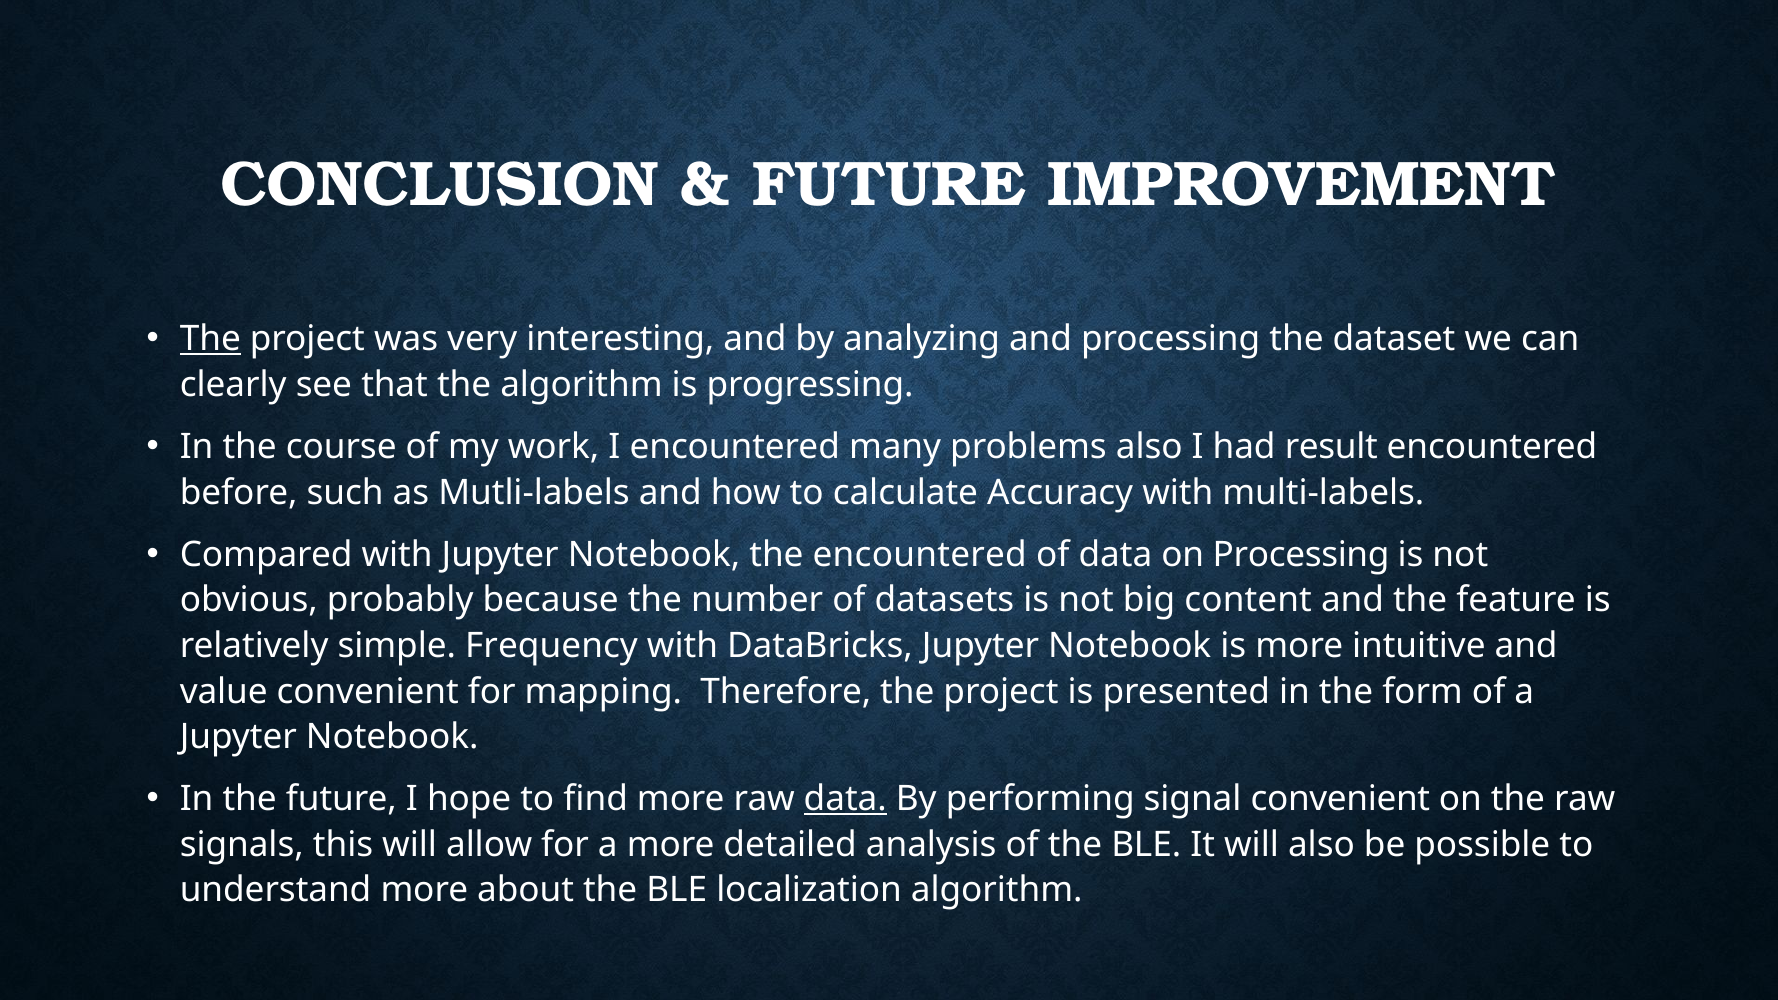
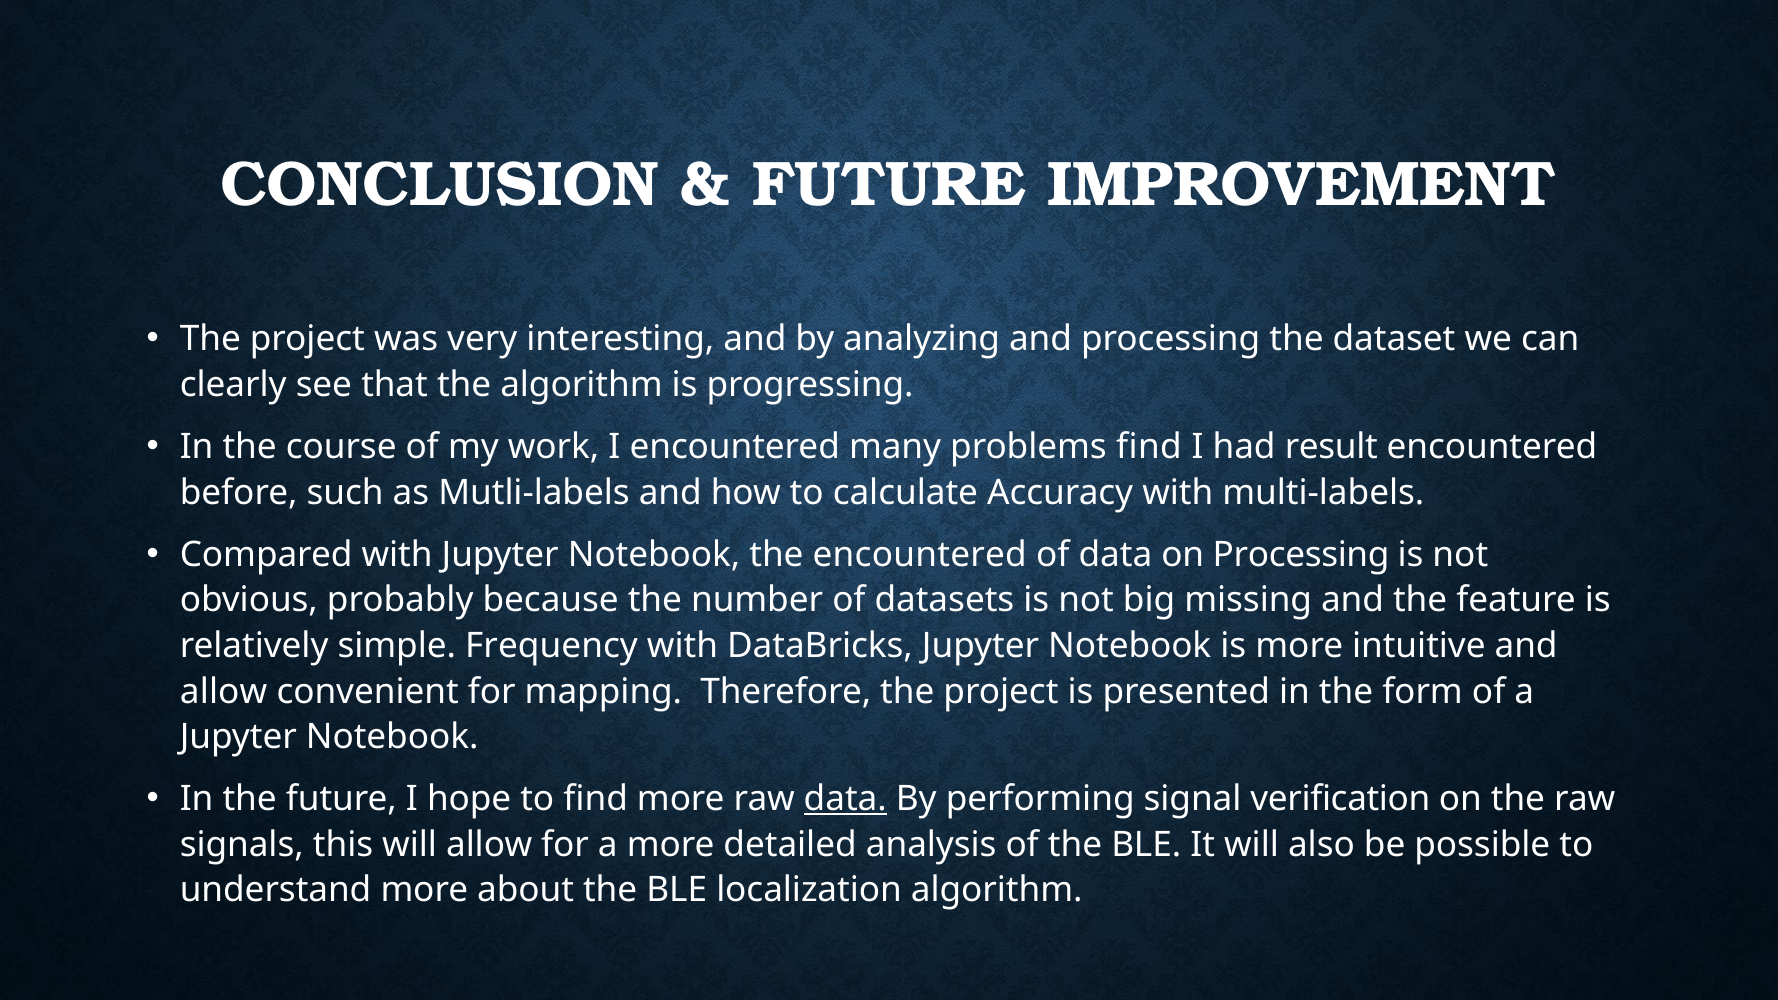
The underline: present -> none (210, 339)
problems also: also -> find (1149, 447)
content: content -> missing (1248, 600)
value: value -> allow (224, 692)
signal convenient: convenient -> verification (1340, 799)
